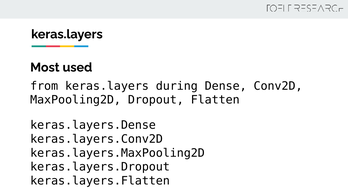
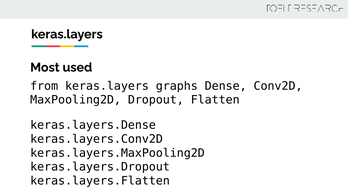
during: during -> graphs (177, 86)
